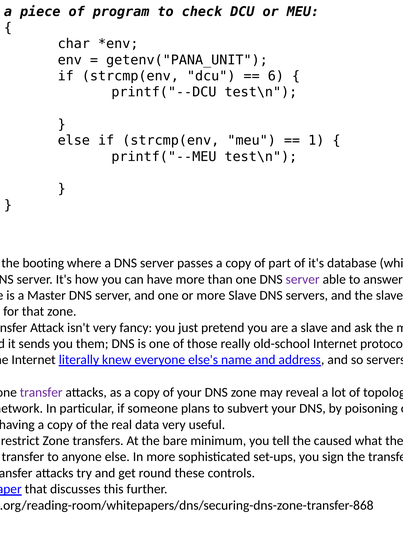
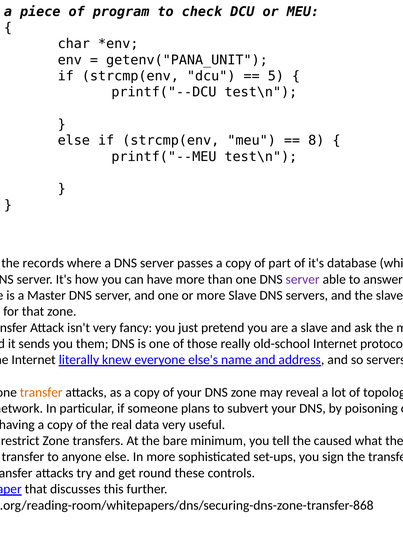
6: 6 -> 5 (276, 76)
1: 1 -> 8 (316, 141)
booting: booting -> records (43, 263)
transfer colour: purple -> orange (41, 393)
